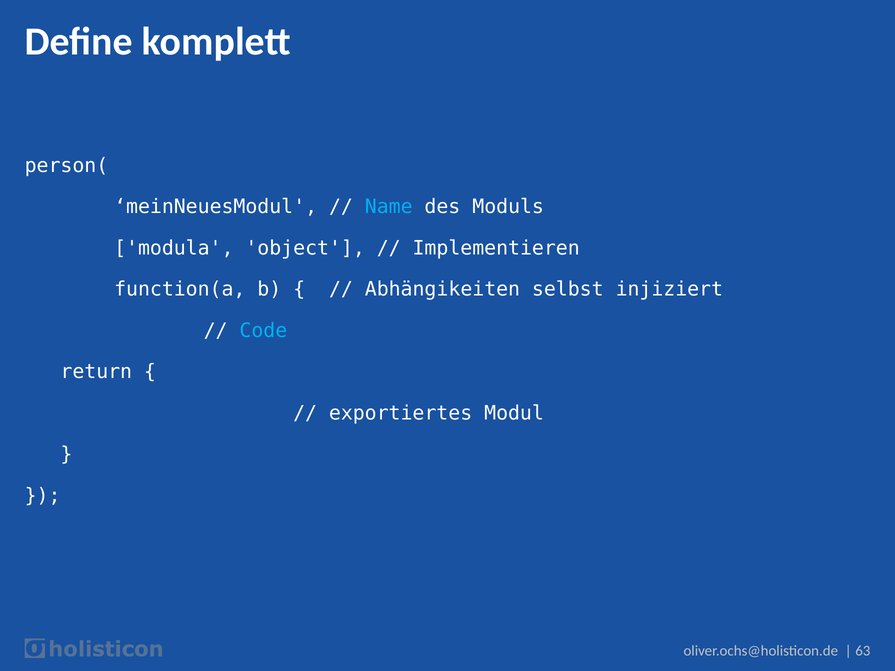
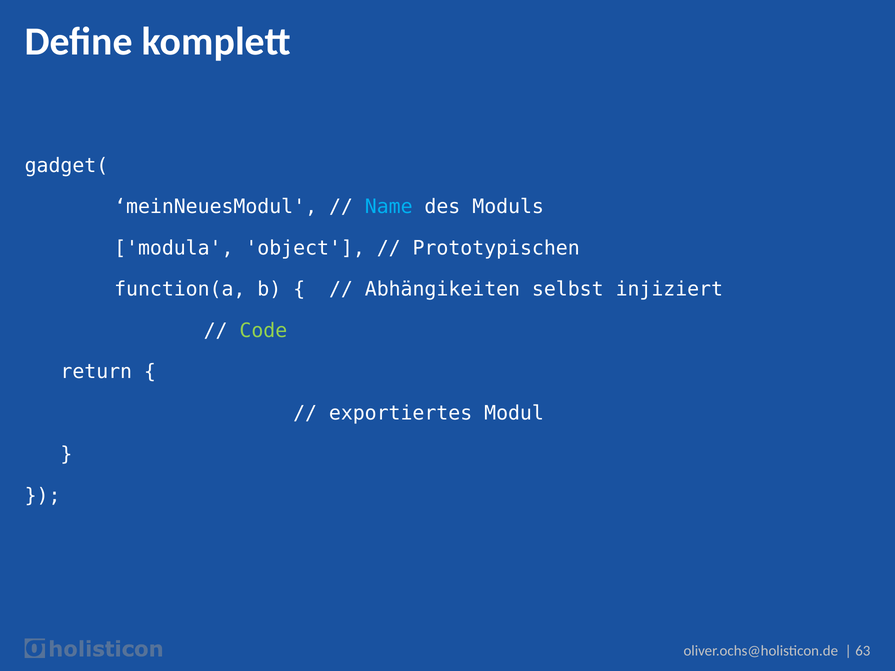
person(: person( -> gadget( (66, 166)
Implementieren: Implementieren -> Prototypischen (496, 248)
Code colour: light blue -> light green (263, 331)
